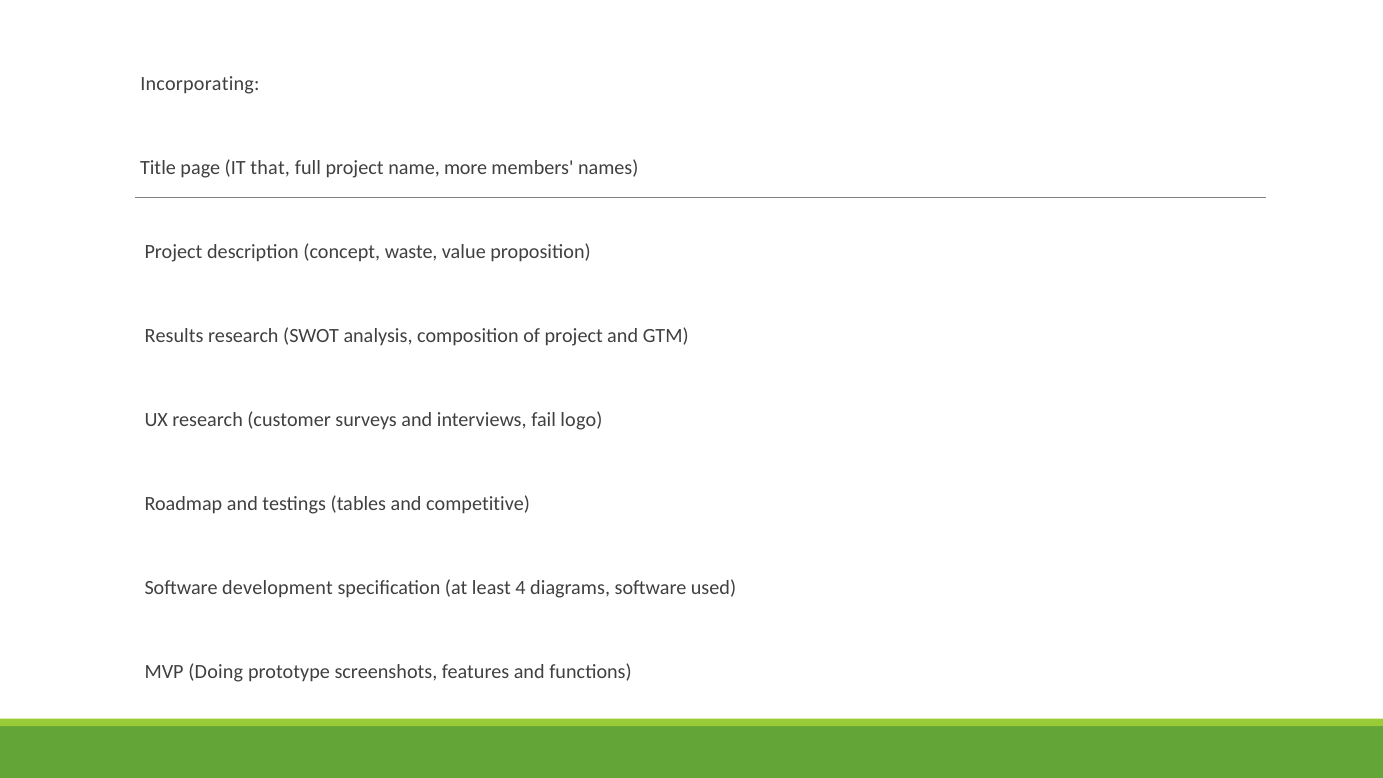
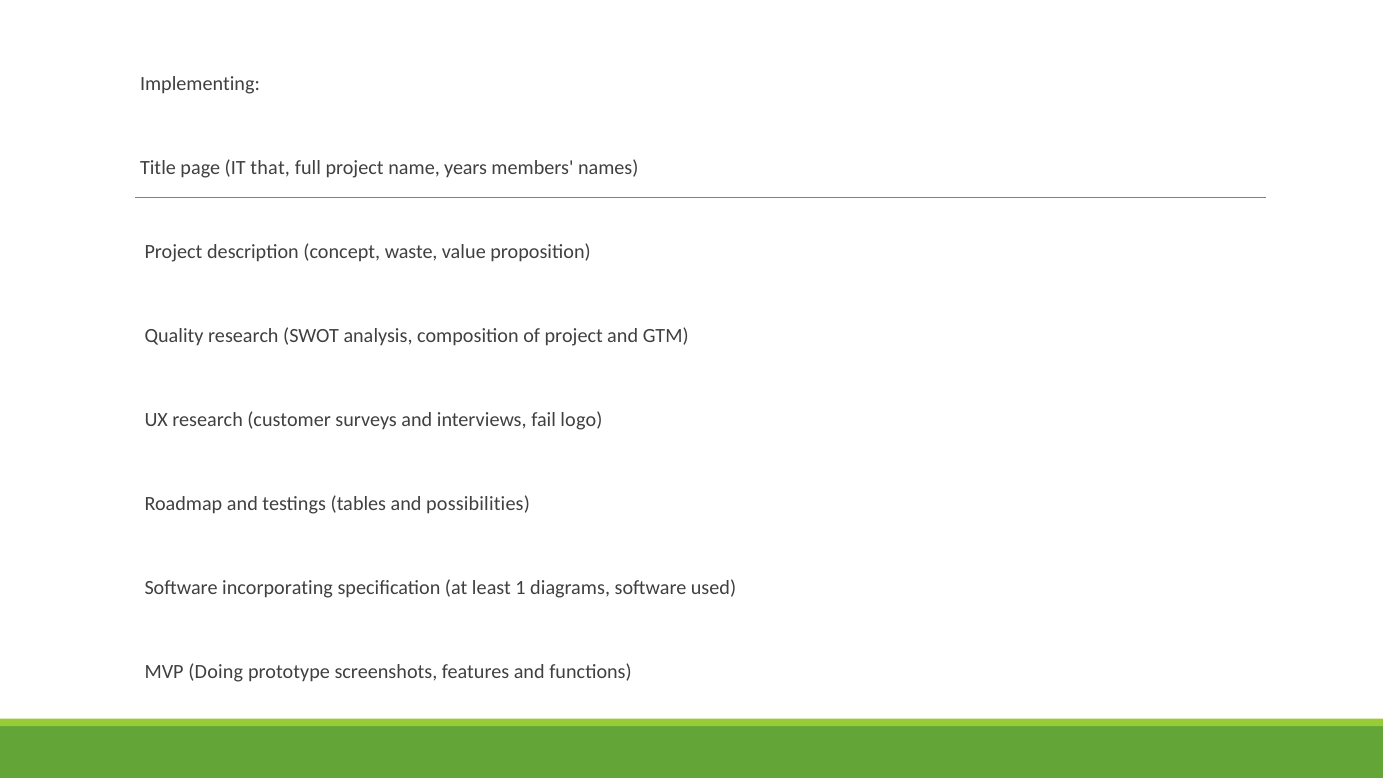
Incorporating: Incorporating -> Implementing (200, 84)
more: more -> years (466, 168)
Results: Results -> Quality (174, 336)
competitive: competitive -> possibilities (478, 503)
development: development -> incorporating (278, 587)
4: 4 -> 1 (521, 587)
